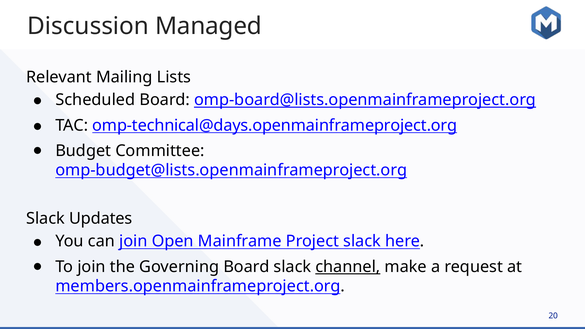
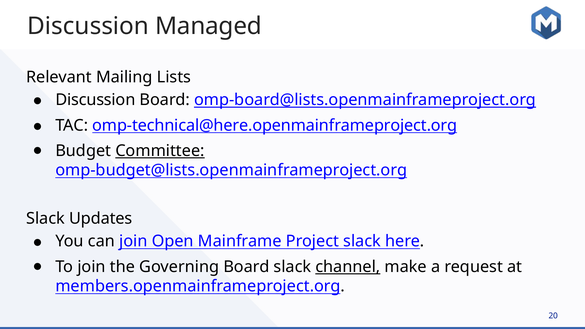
Scheduled: Scheduled -> Discussion (95, 100)
omp-technical@days.openmainframeproject.org: omp-technical@days.openmainframeproject.org -> omp-technical@here.openmainframeproject.org (275, 125)
Committee underline: none -> present (160, 151)
